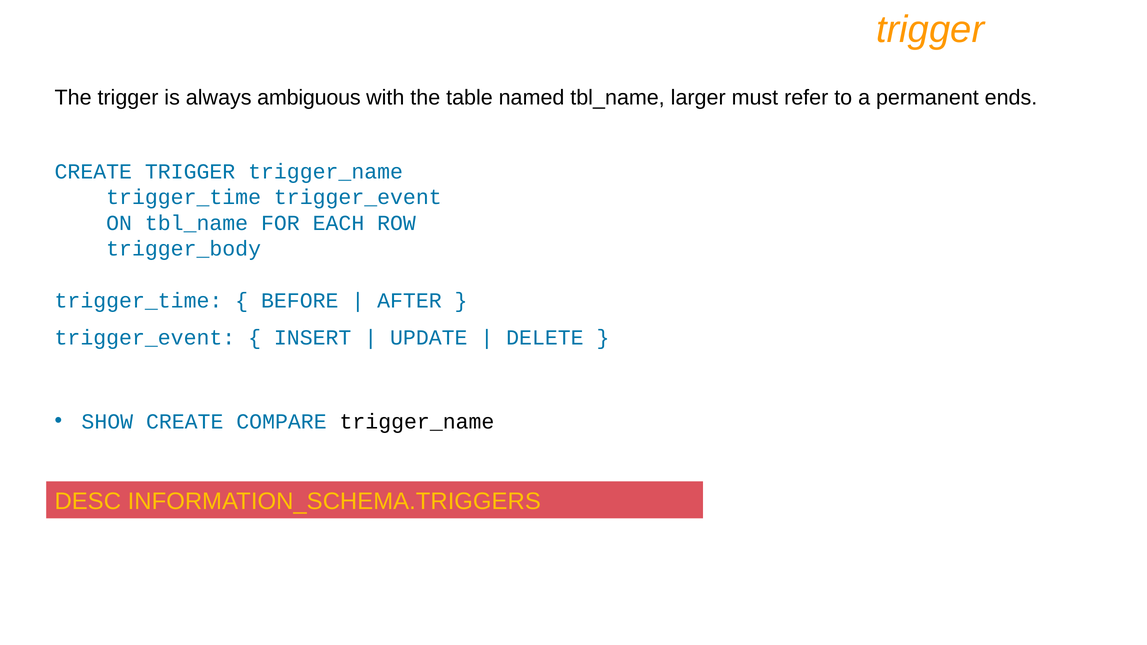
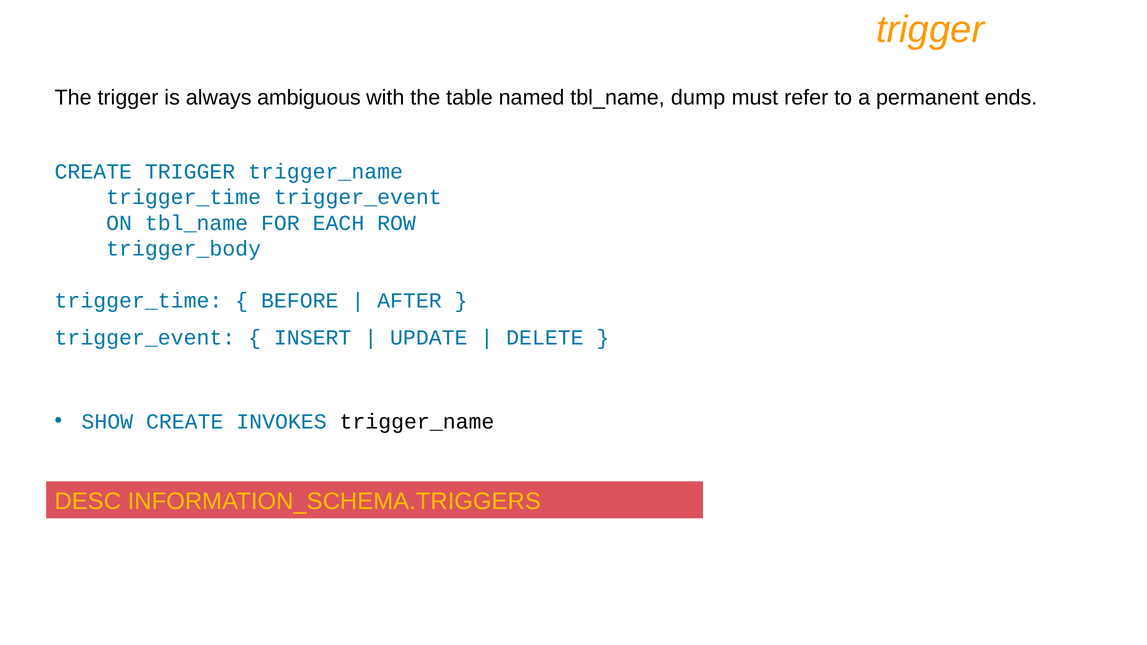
larger: larger -> dump (698, 97)
COMPARE: COMPARE -> INVOKES (281, 422)
